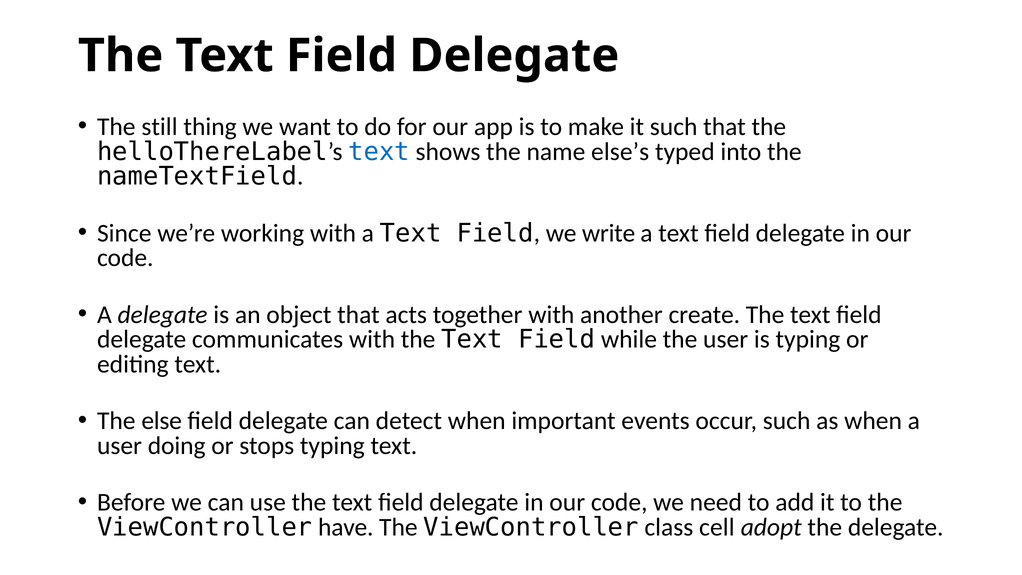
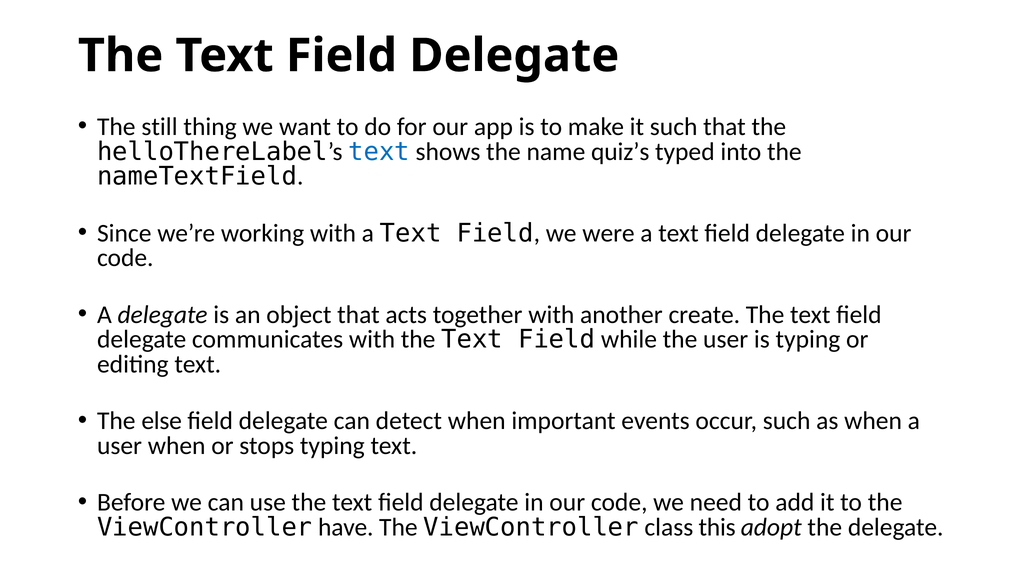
else’s: else’s -> quiz’s (620, 152)
write: write -> were (609, 233)
user doing: doing -> when (177, 446)
cell: cell -> this (717, 527)
